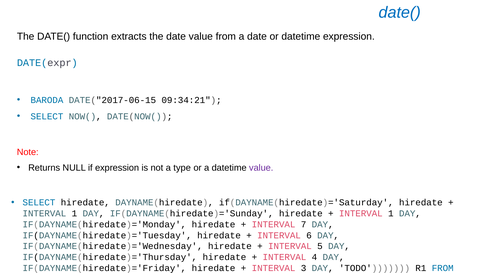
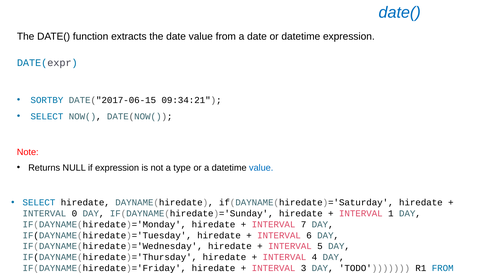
BARODA: BARODA -> SORTBY (47, 100)
value colour: purple -> blue (261, 168)
1: 1 -> 0 (74, 213)
